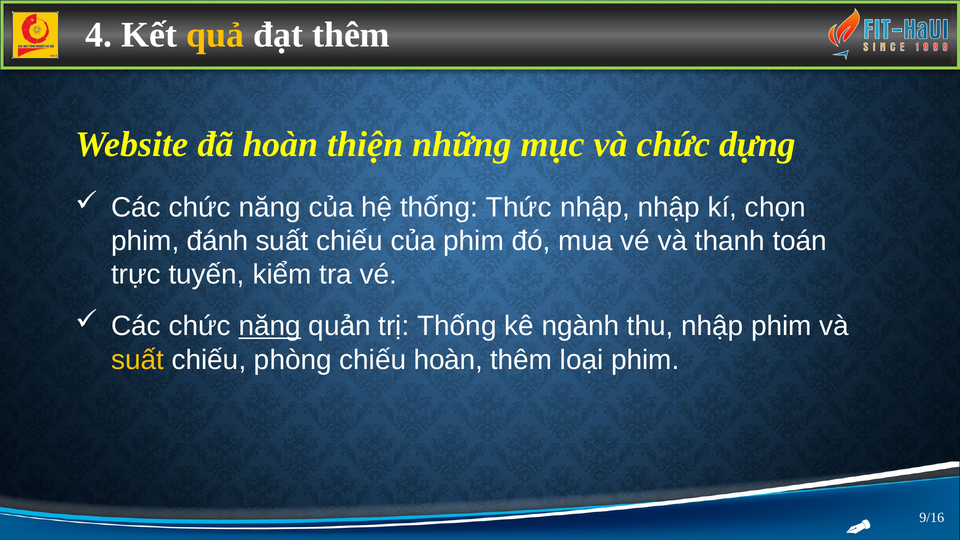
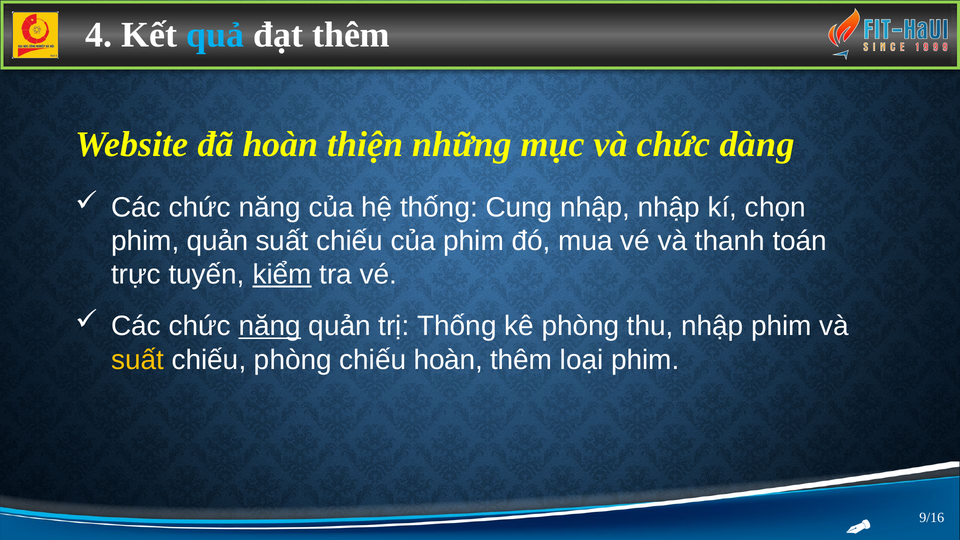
quả colour: yellow -> light blue (215, 35)
dựng: dựng -> dàng (757, 145)
Thức: Thức -> Cung (519, 207)
phim đánh: đánh -> quản (218, 241)
kiểm underline: none -> present (282, 275)
kê ngành: ngành -> phòng (580, 326)
